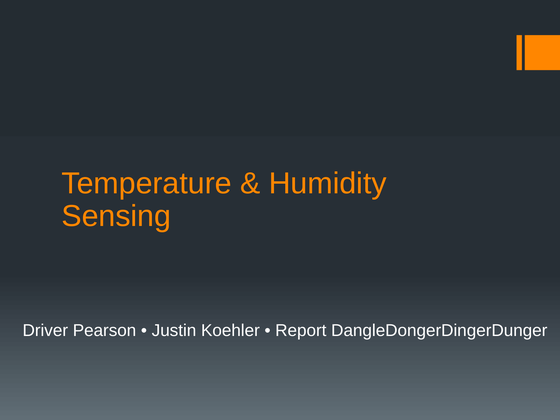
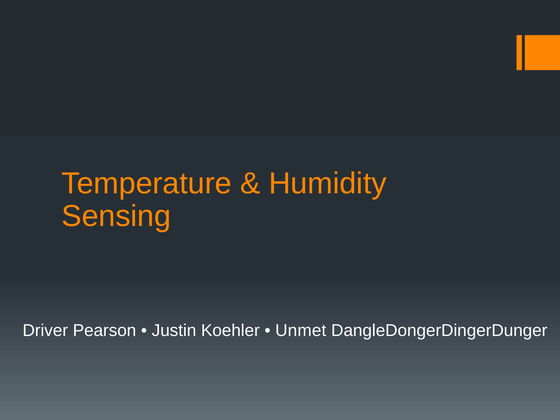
Report: Report -> Unmet (301, 331)
